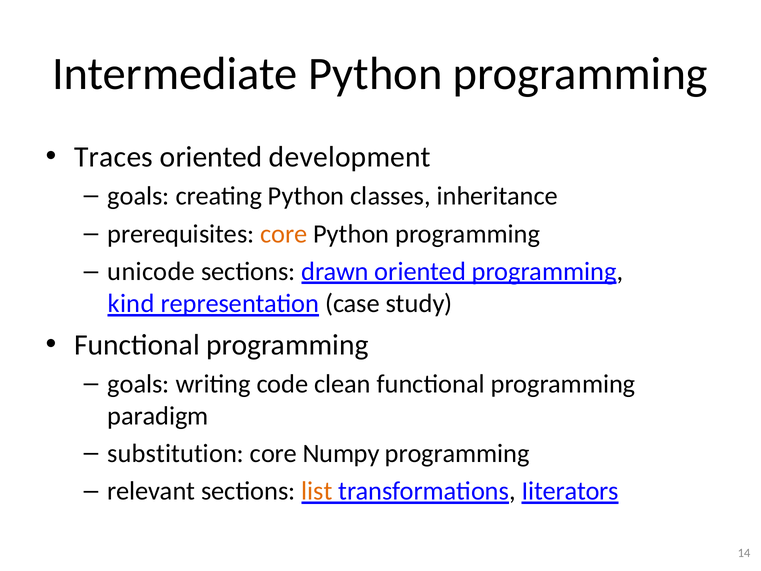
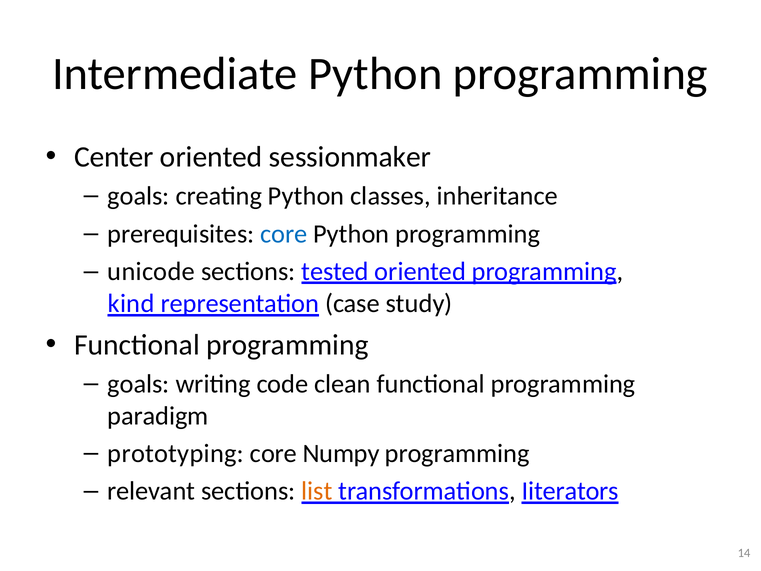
Traces: Traces -> Center (114, 157)
development: development -> sessionmaker (350, 157)
core colour: orange -> blue (284, 234)
drawn: drawn -> tested (335, 271)
substitution: substitution -> prototyping (176, 453)
